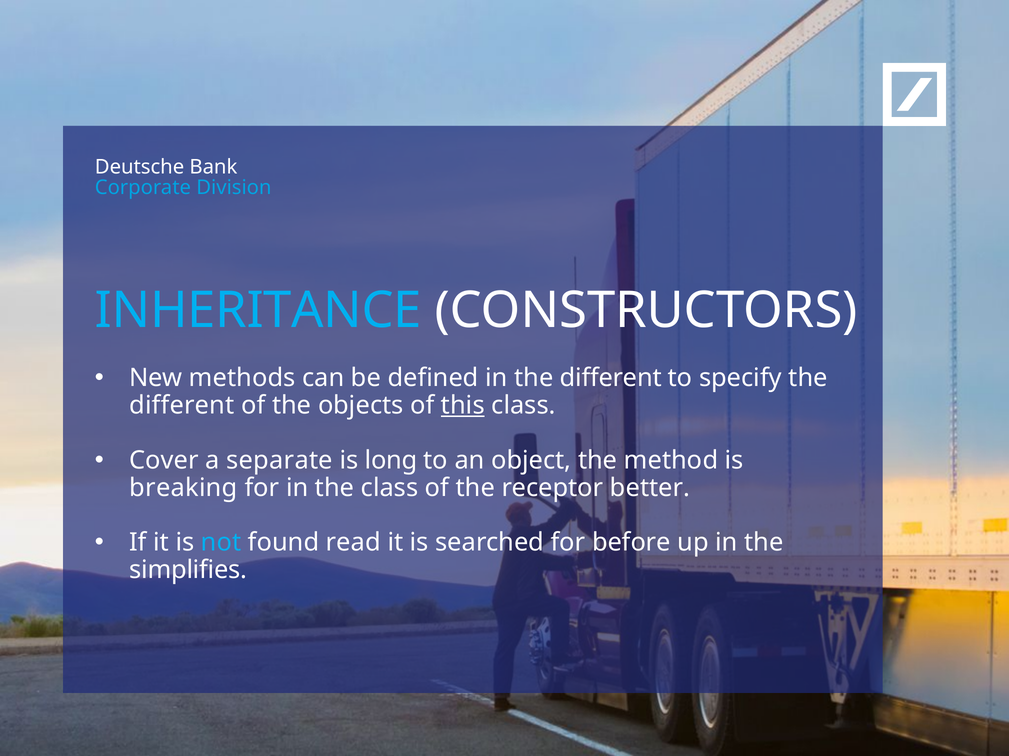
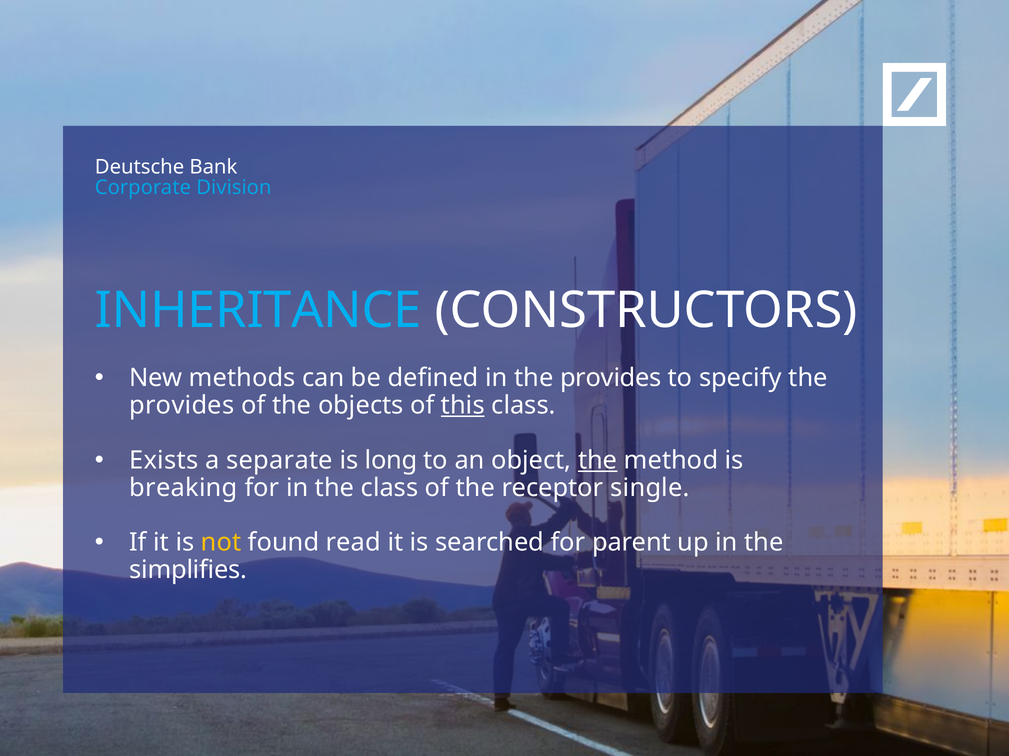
in the different: different -> provides (611, 378)
different: different -> provides (182, 406)
Cover: Cover -> Exists (164, 461)
the underline: none -> present (598, 461)
better: better -> single (650, 488)
not colour: light blue -> yellow (221, 543)
before: before -> parent (631, 543)
